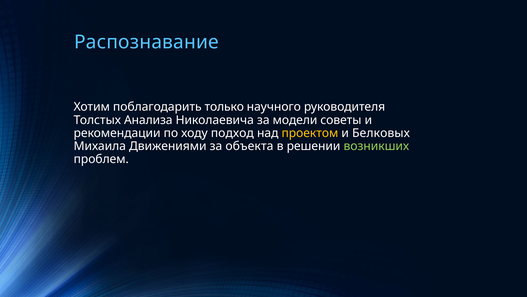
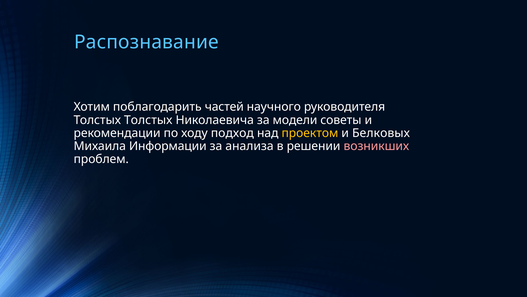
только: только -> частей (224, 107)
Толстых Анализа: Анализа -> Толстых (148, 120)
Движениями: Движениями -> Информации (168, 146)
объекта: объекта -> анализа (249, 146)
возникших colour: light green -> pink (376, 146)
